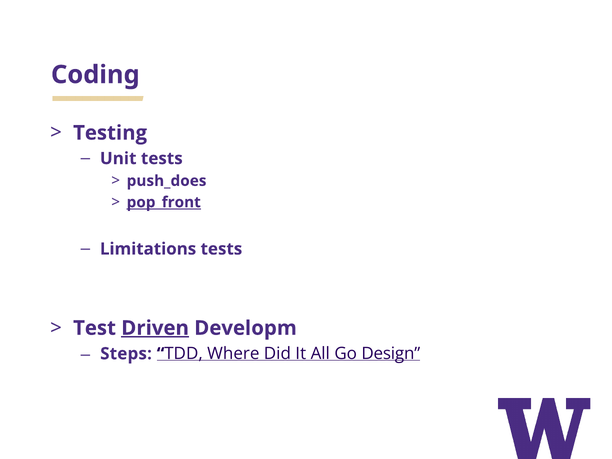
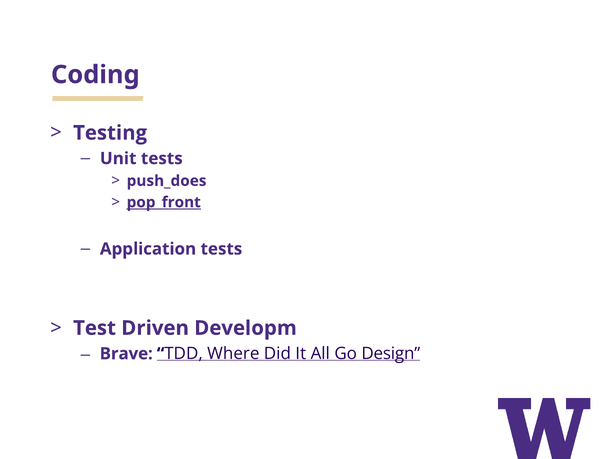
Limitations: Limitations -> Application (148, 249)
Driven underline: present -> none (155, 328)
Steps: Steps -> Brave (126, 354)
